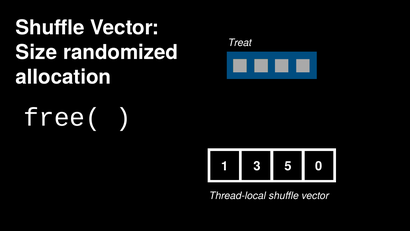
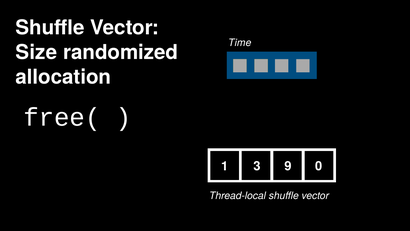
Treat: Treat -> Time (240, 43)
5: 5 -> 9 (288, 166)
